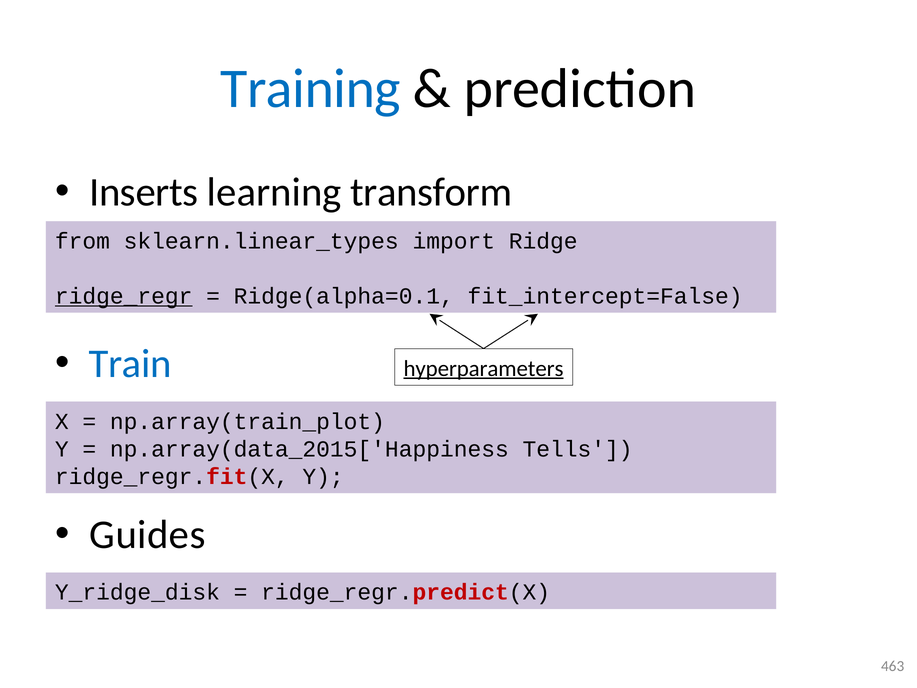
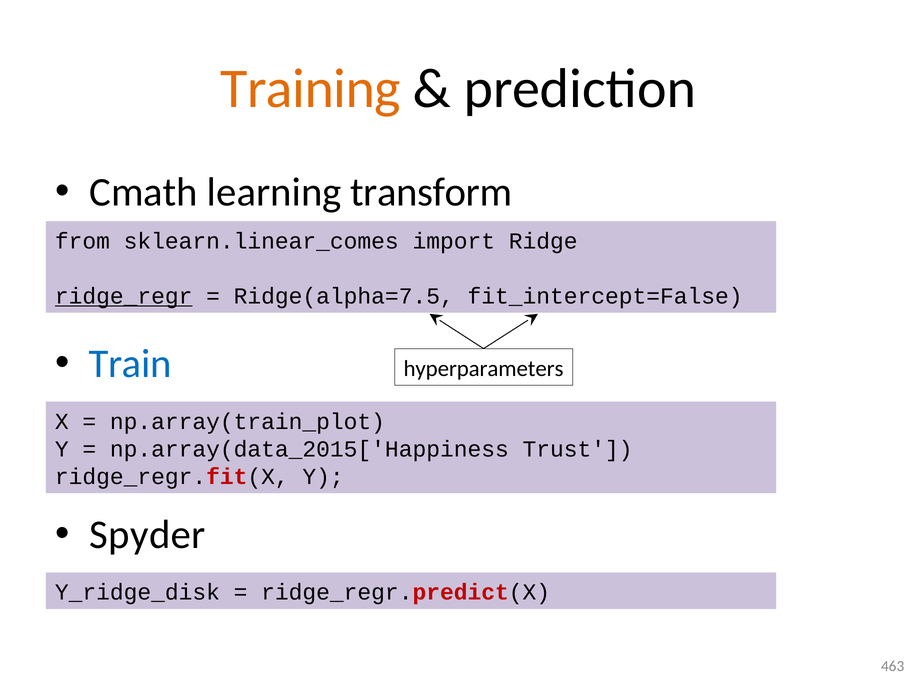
Training colour: blue -> orange (311, 89)
Inserts: Inserts -> Cmath (144, 192)
sklearn.linear_types: sklearn.linear_types -> sklearn.linear_comes (261, 241)
Ridge(alpha=0.1: Ridge(alpha=0.1 -> Ridge(alpha=7.5 (344, 296)
hyperparameters underline: present -> none (484, 368)
Tells: Tells -> Trust (578, 449)
Guides: Guides -> Spyder (148, 535)
